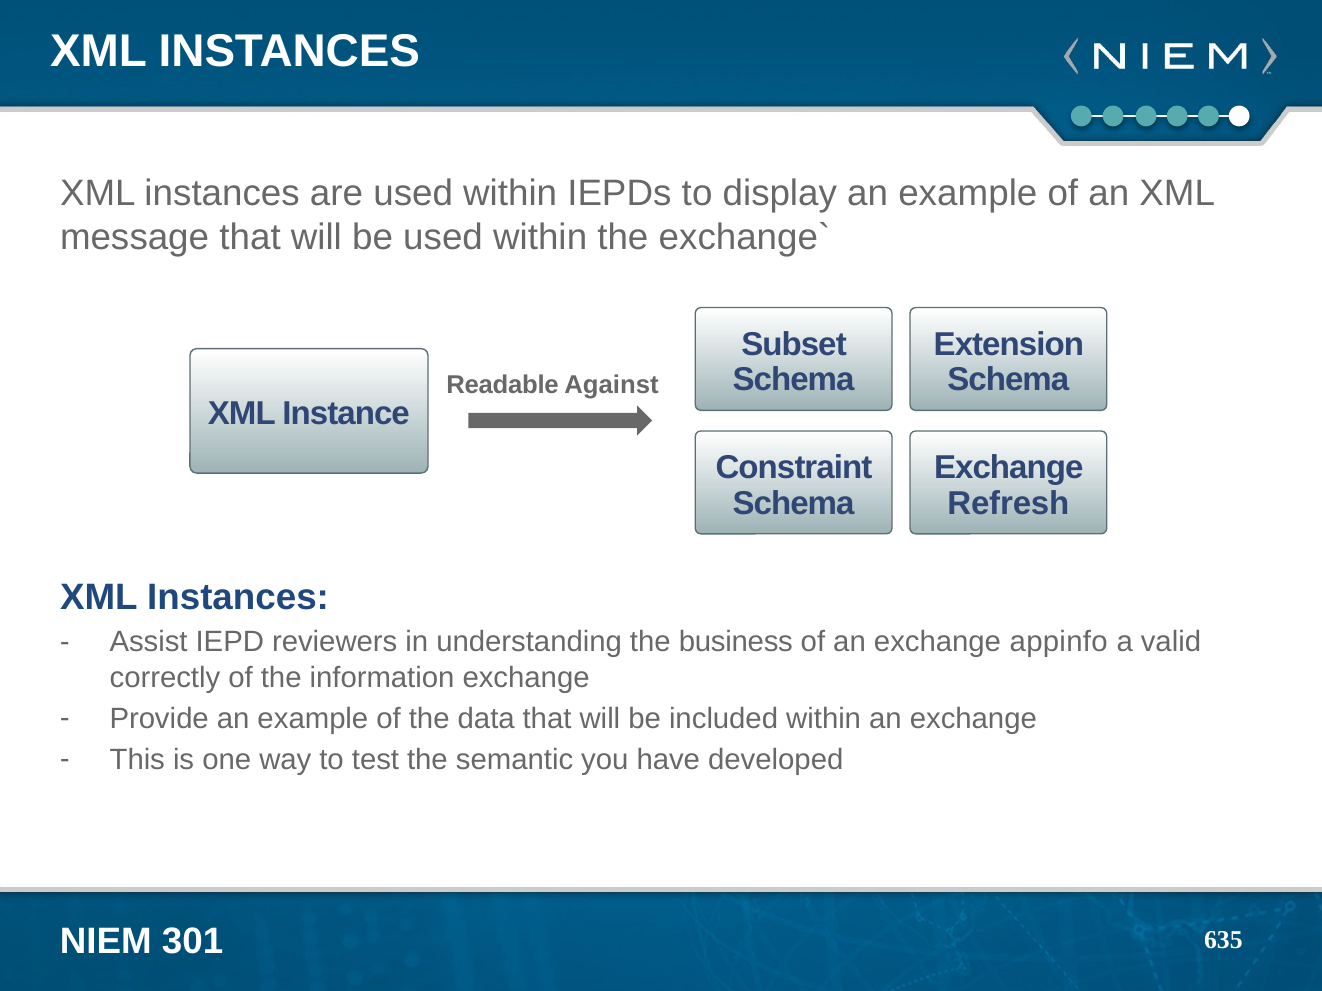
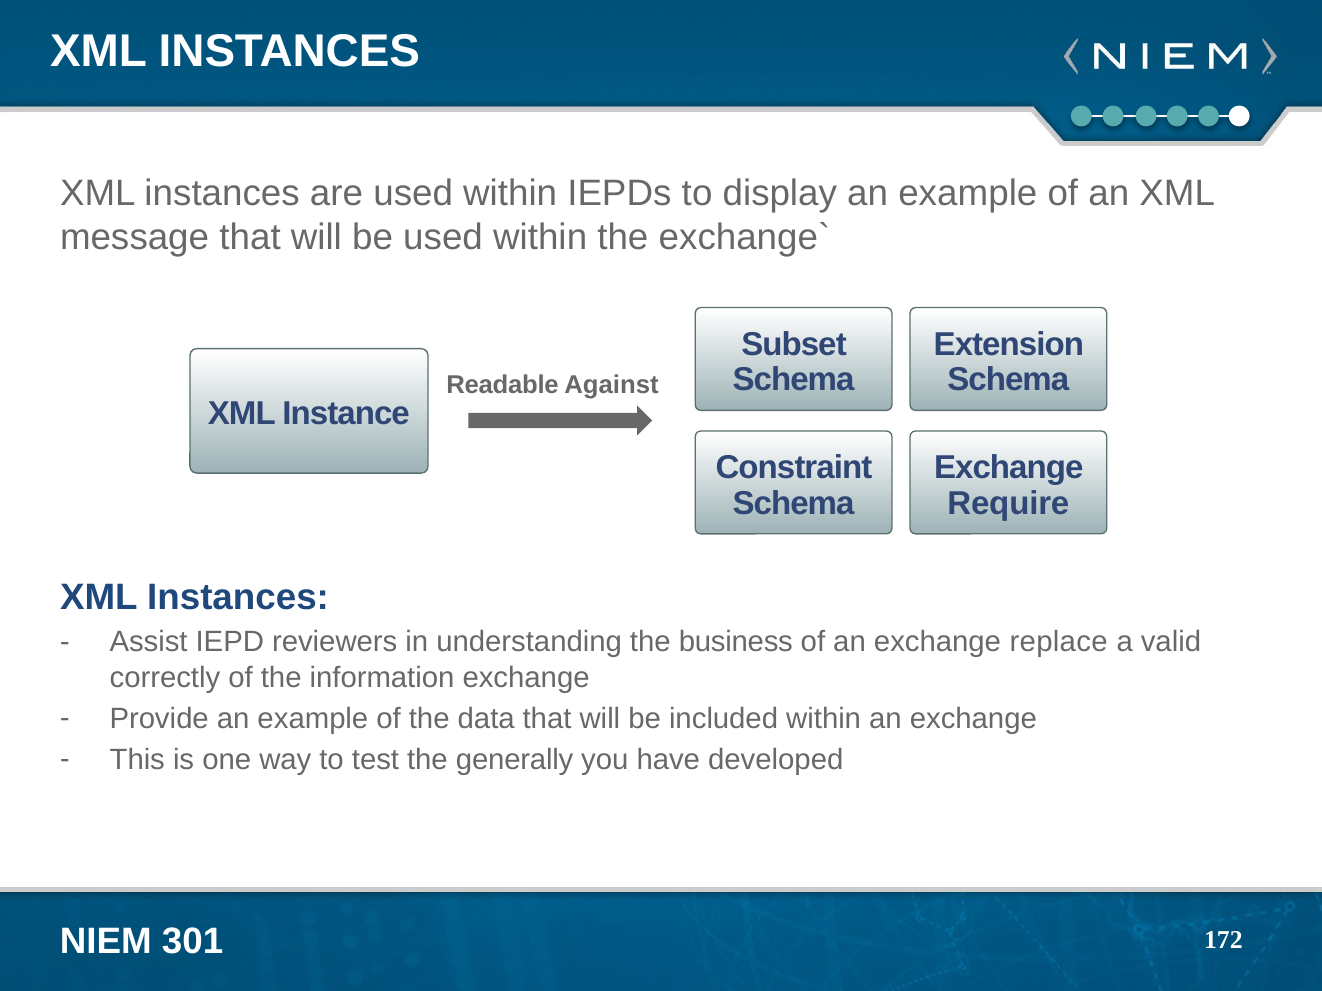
Refresh: Refresh -> Require (1008, 504)
appinfo: appinfo -> replace (1059, 643)
semantic: semantic -> generally (515, 760)
635: 635 -> 172 (1223, 941)
